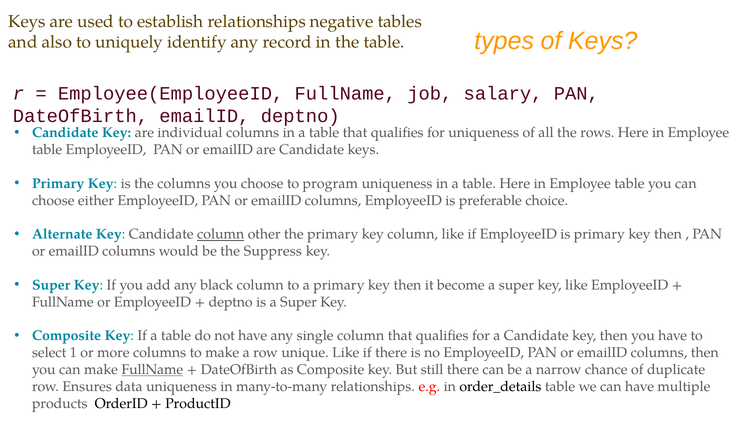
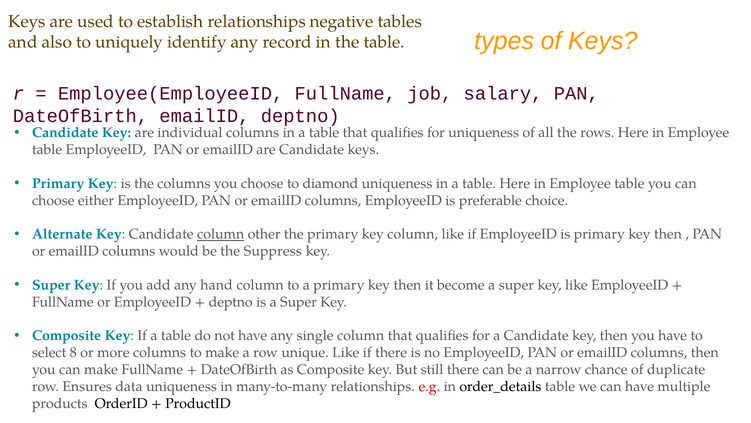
program: program -> diamond (330, 183)
black: black -> hand (217, 285)
1: 1 -> 8 (73, 352)
FullName underline: present -> none (152, 369)
